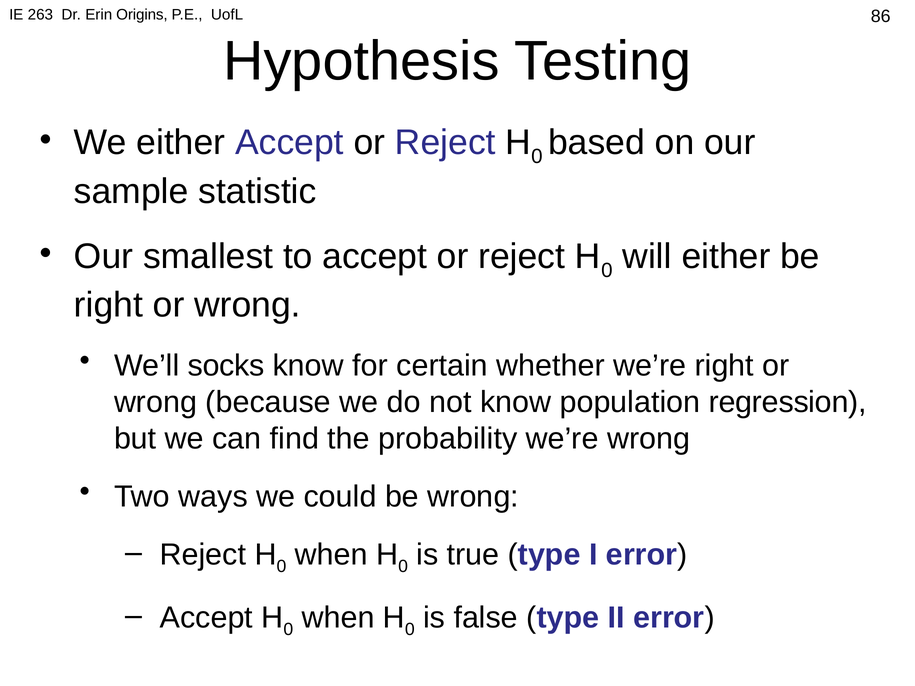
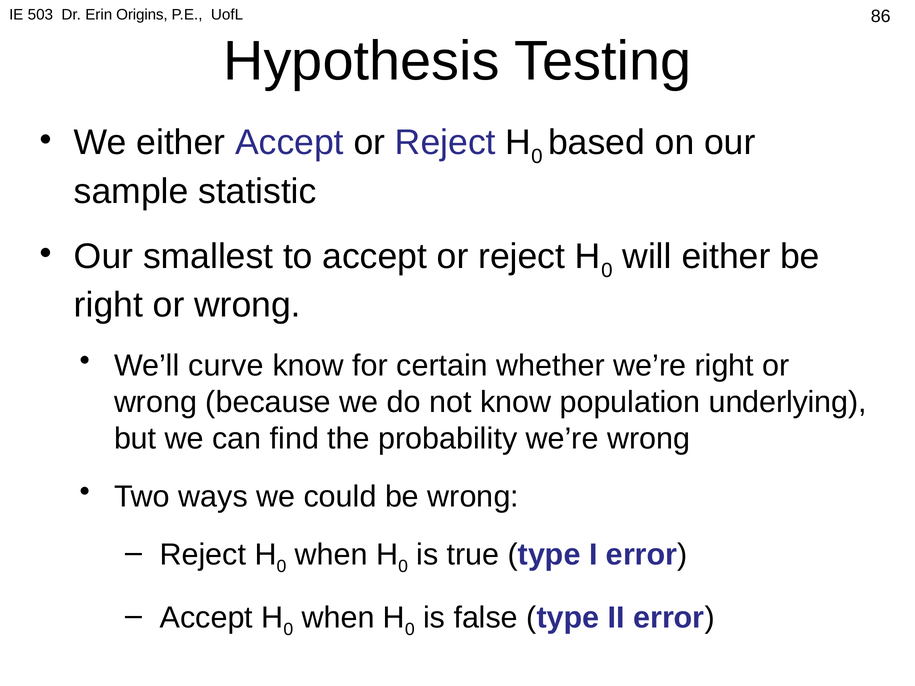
263: 263 -> 503 (40, 15)
socks: socks -> curve (226, 366)
regression: regression -> underlying (788, 402)
